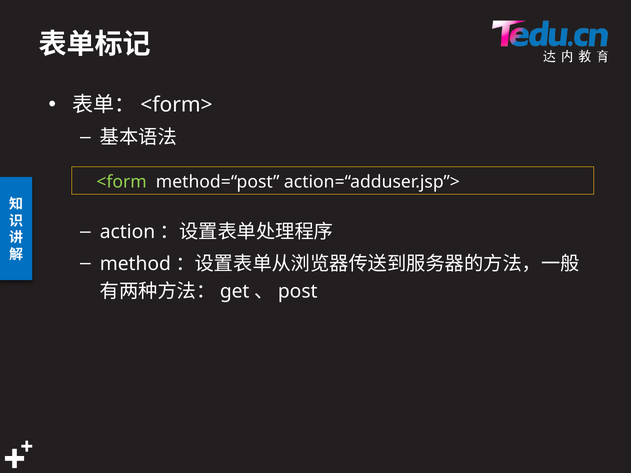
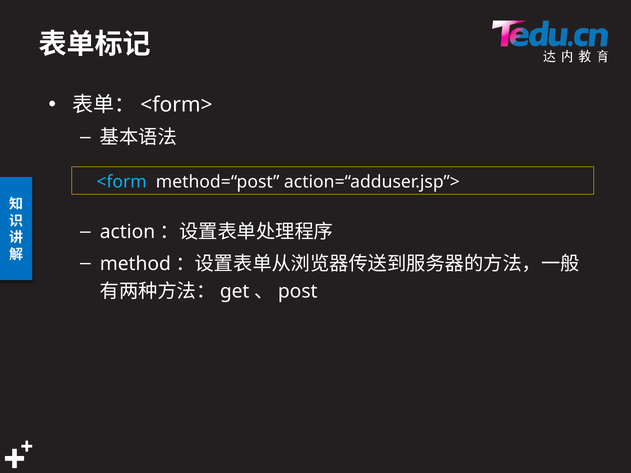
<form colour: light green -> light blue (122, 182)
